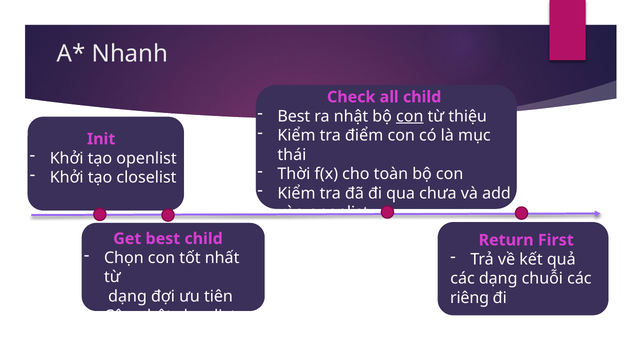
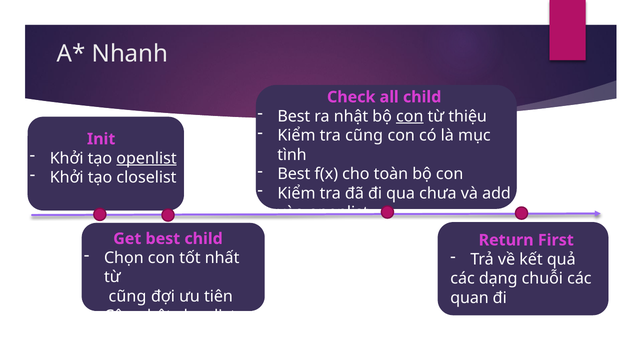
tra điểm: điểm -> cũng (364, 136)
openlist underline: none -> present (147, 158)
thái: thái -> tình (292, 155)
Thời: Thời -> Best (294, 174)
dạng: dạng -> cũng (127, 297)
riêng: riêng -> quan (470, 298)
